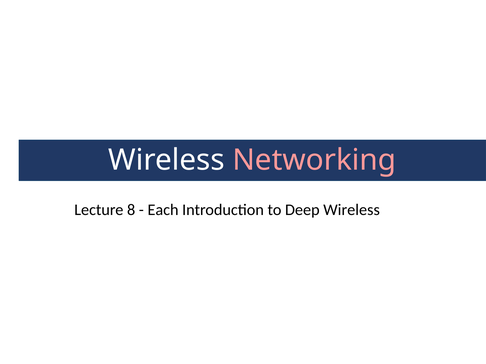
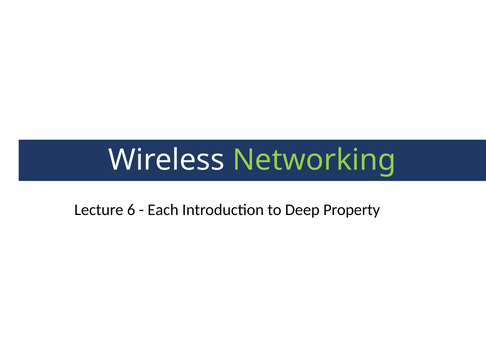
Networking colour: pink -> light green (314, 160)
8: 8 -> 6 (131, 210)
Deep Wireless: Wireless -> Property (352, 210)
